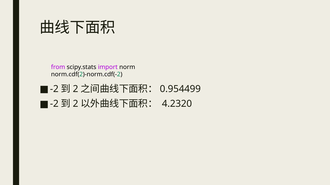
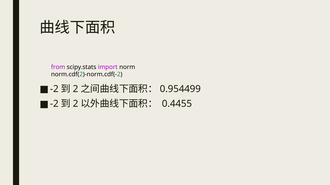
4.2320: 4.2320 -> 0.4455 (177, 104)
